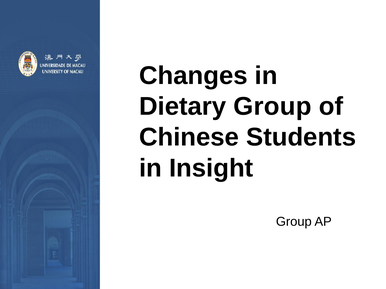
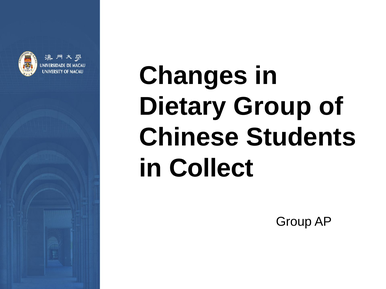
Insight: Insight -> Collect (211, 168)
